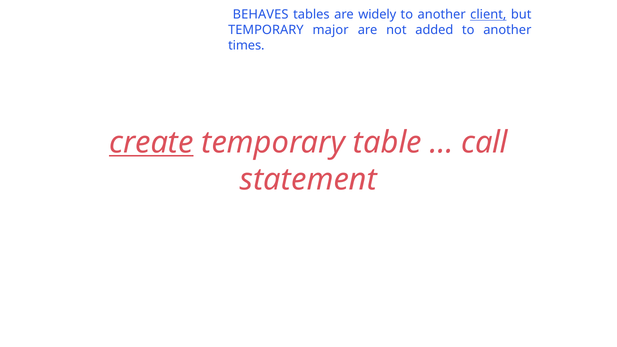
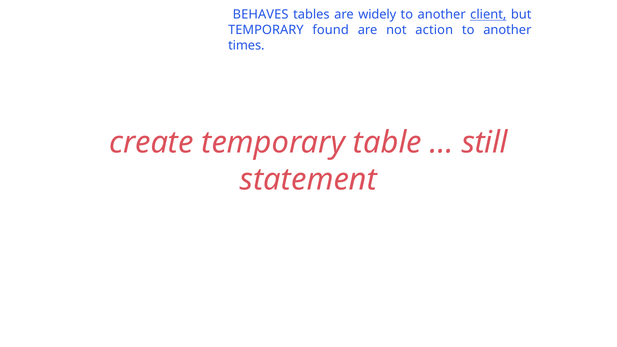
major: major -> found (331, 30)
added: added -> action (434, 30)
create underline: present -> none (151, 142)
call: call -> still (485, 142)
